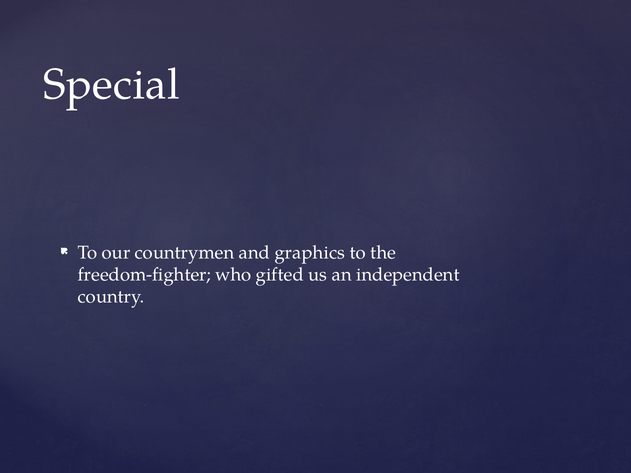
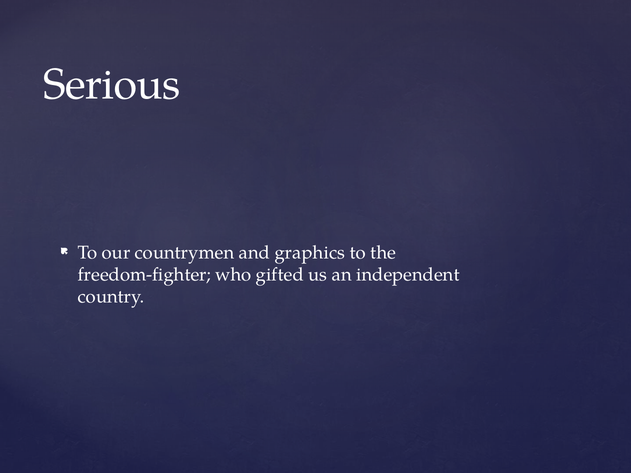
Special: Special -> Serious (112, 84)
